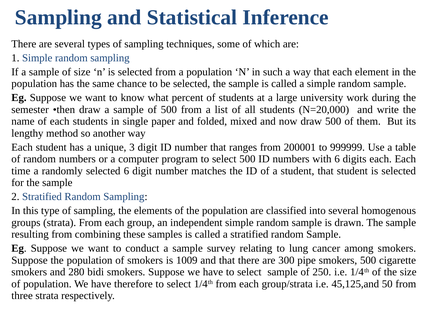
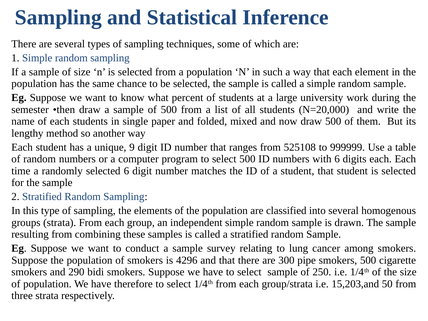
3: 3 -> 9 (132, 147)
200001: 200001 -> 525108 (300, 147)
1009: 1009 -> 4296 (187, 260)
280: 280 -> 290 (76, 272)
45,125,and: 45,125,and -> 15,203,and (355, 284)
